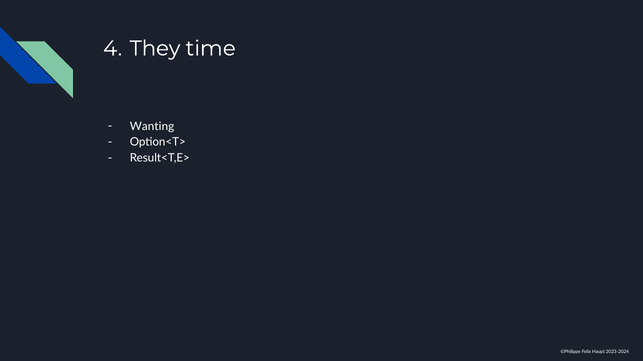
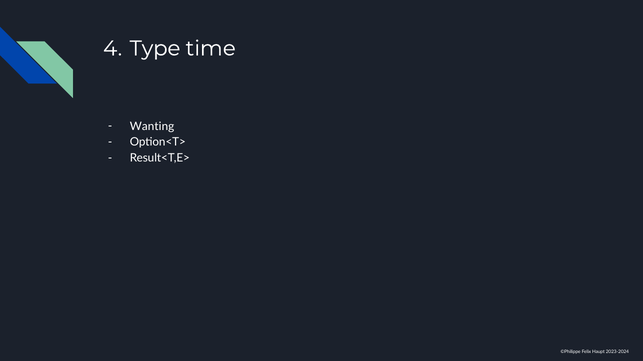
They: They -> Type (155, 48)
